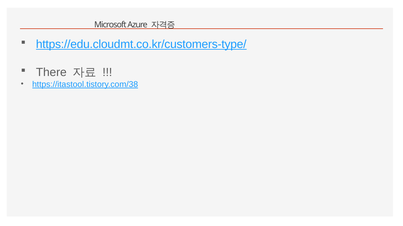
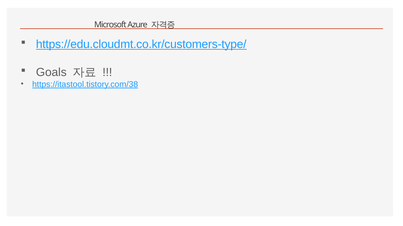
There: There -> Goals (51, 73)
